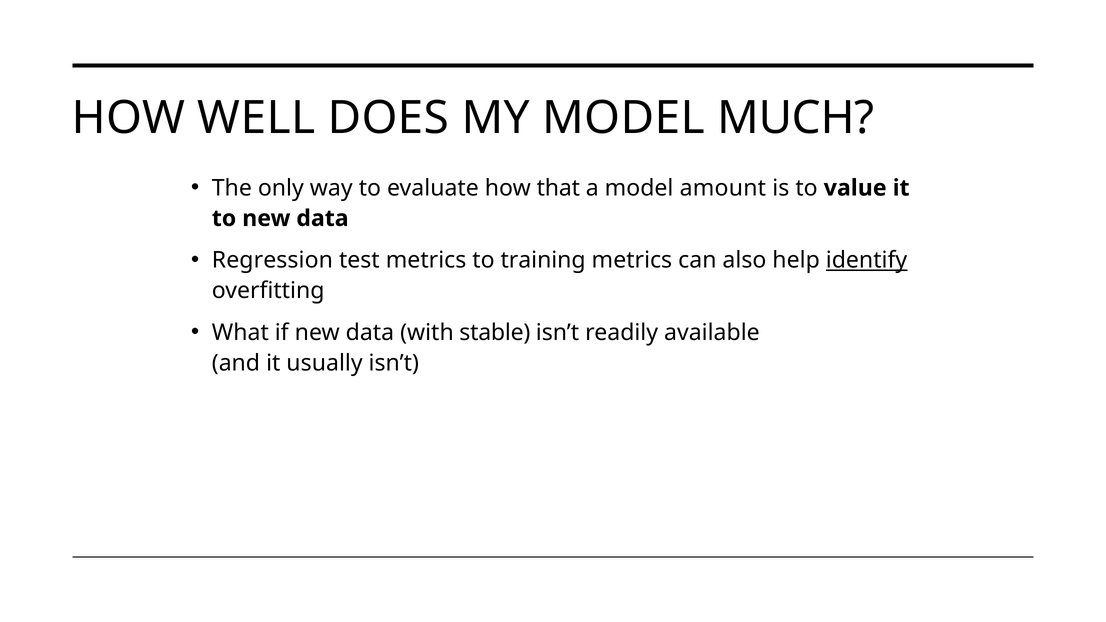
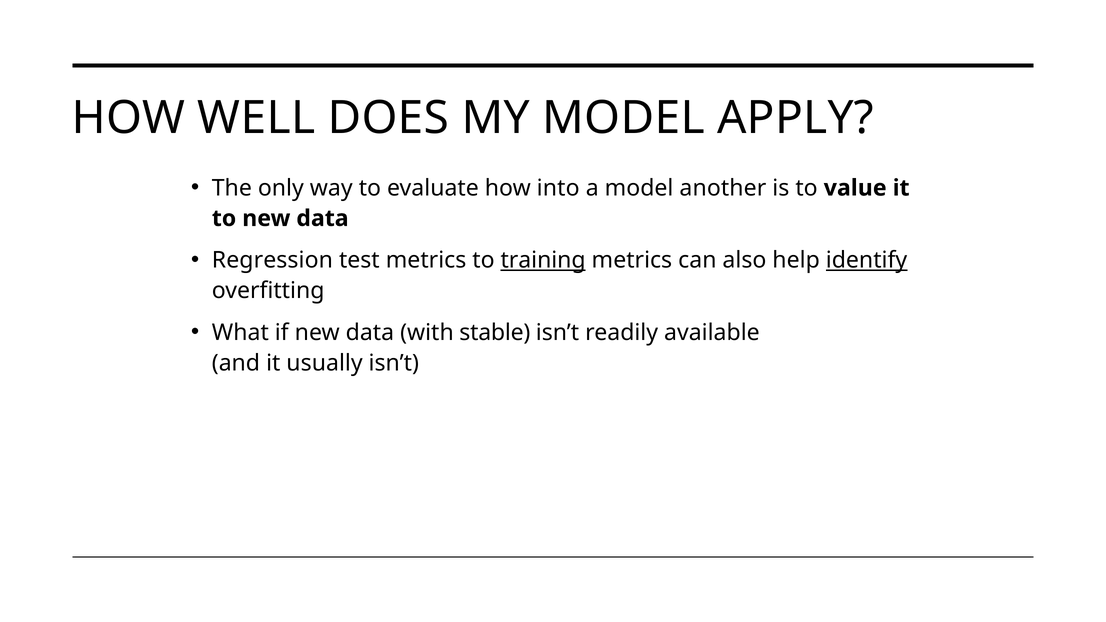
MUCH: MUCH -> APPLY (796, 118)
that: that -> into (558, 188)
amount: amount -> another (723, 188)
training underline: none -> present (543, 260)
